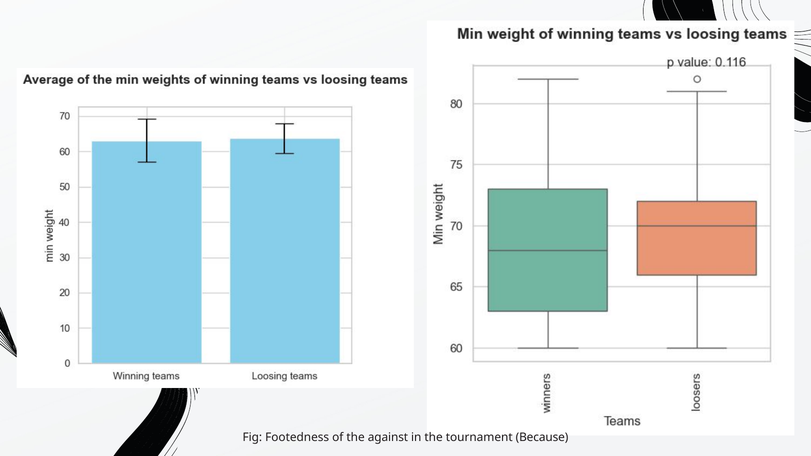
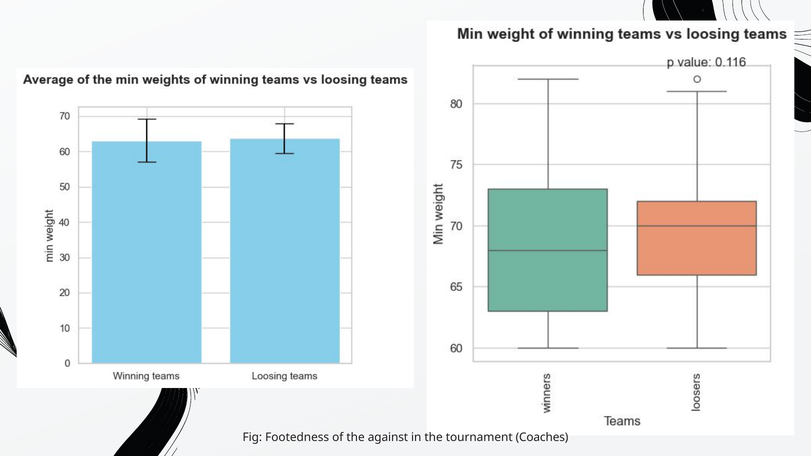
Because: Because -> Coaches (542, 437)
